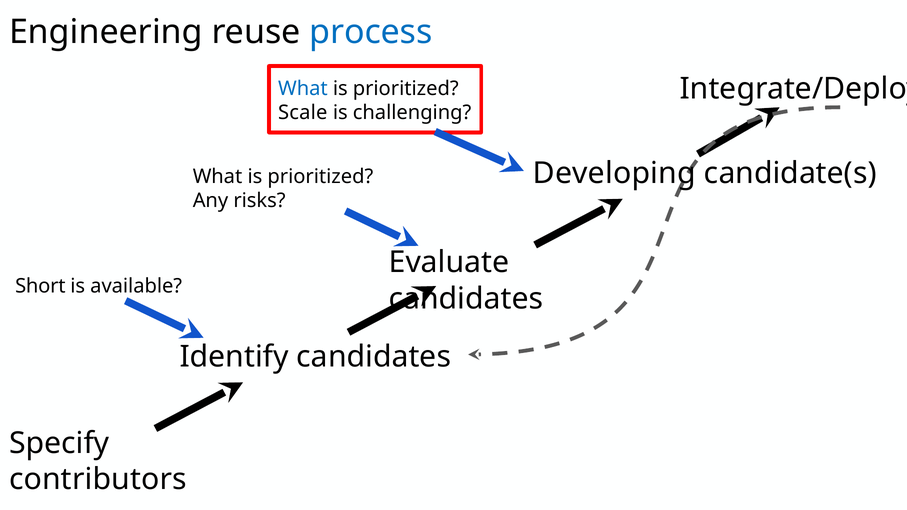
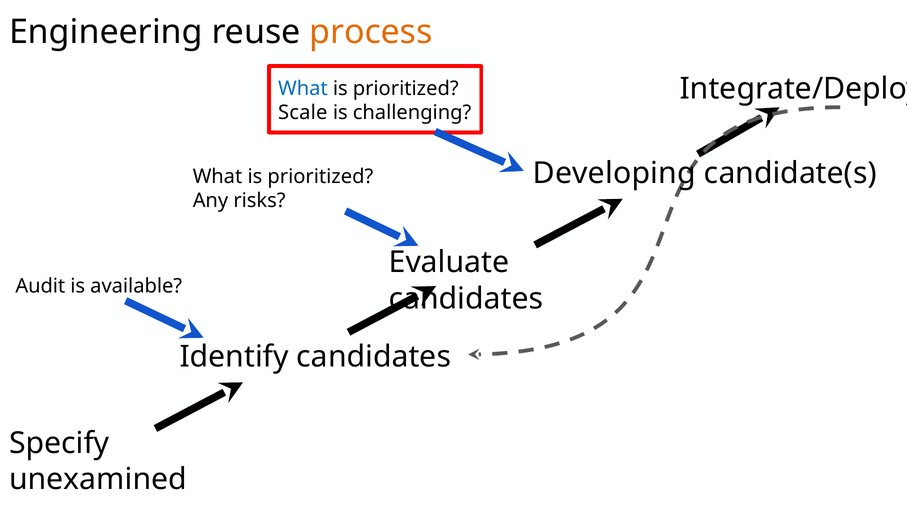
process colour: blue -> orange (371, 32)
Short: Short -> Audit (40, 286)
contributors: contributors -> unexamined (98, 480)
